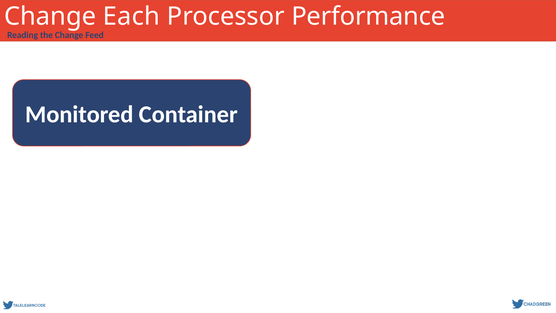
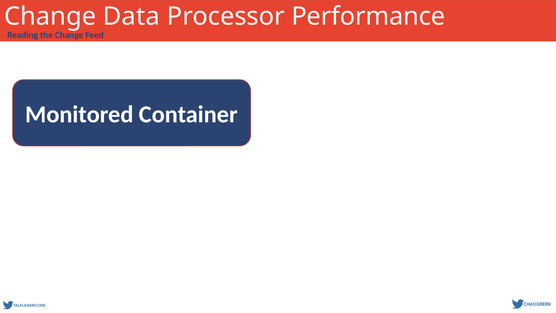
Each: Each -> Data (131, 17)
